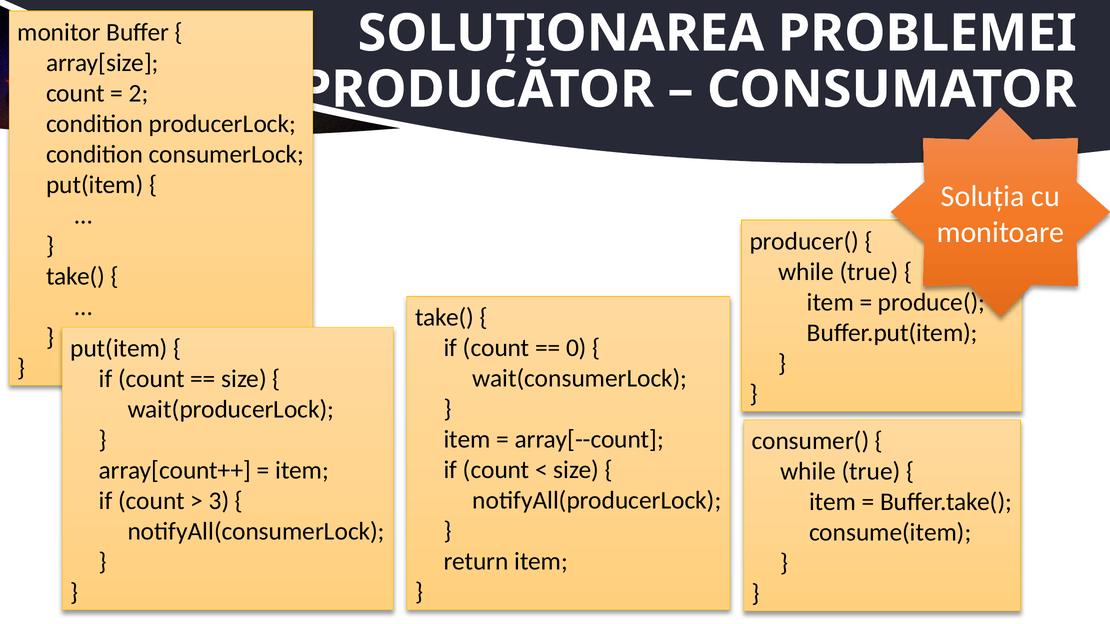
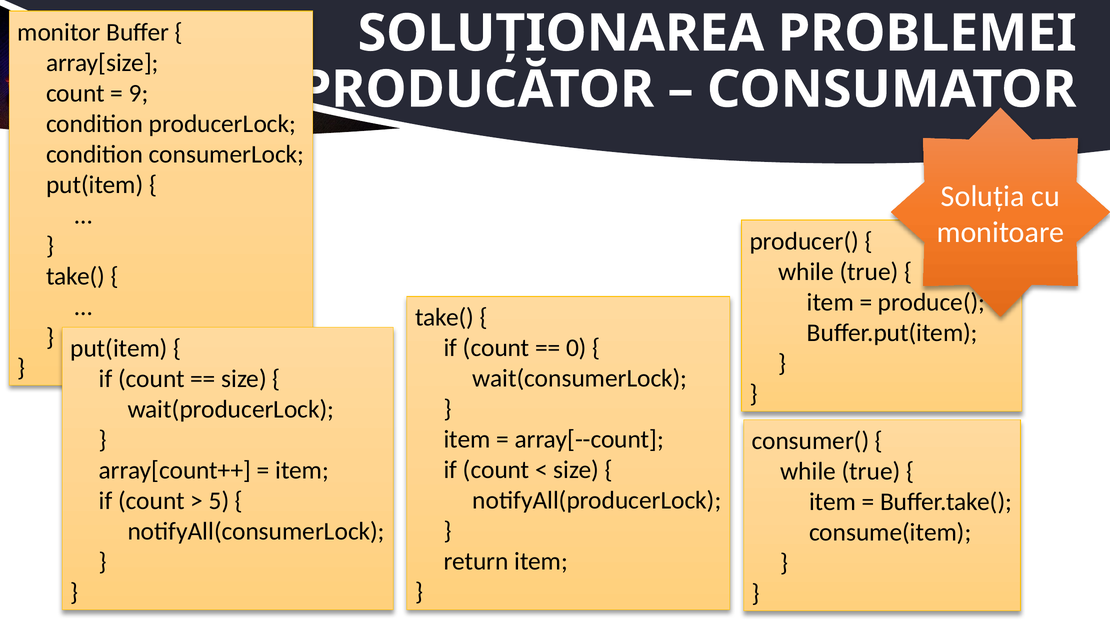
2: 2 -> 9 (139, 93)
3: 3 -> 5 (219, 501)
